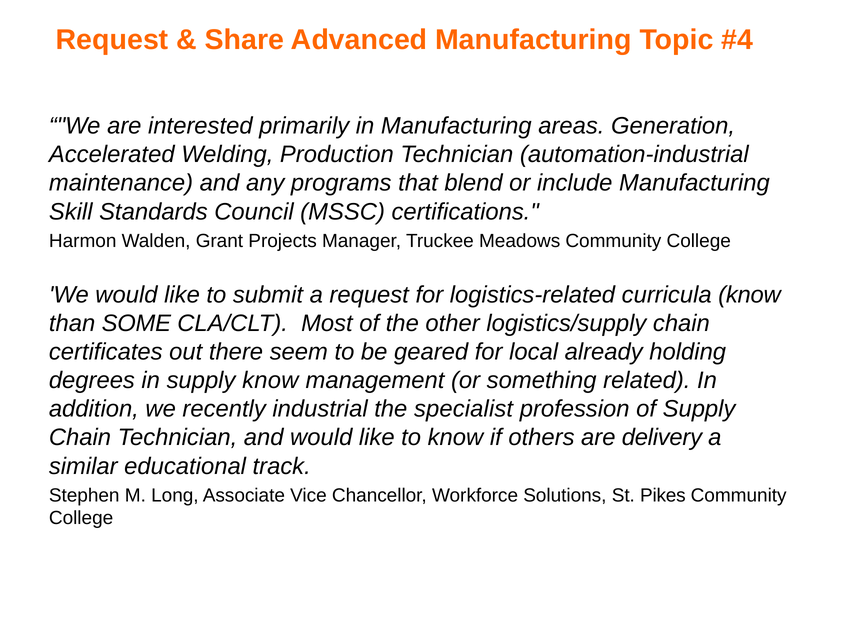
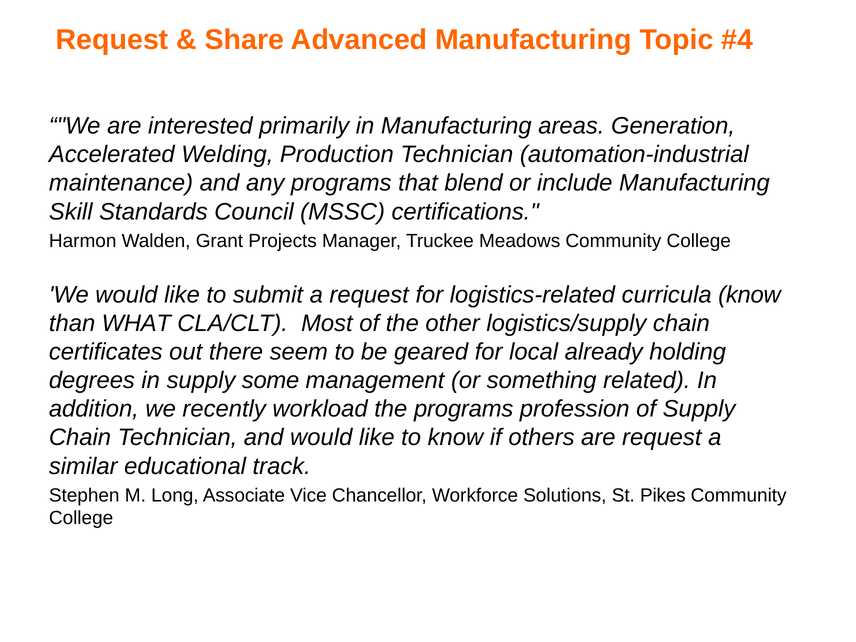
SOME: SOME -> WHAT (136, 323)
supply know: know -> some (271, 381)
industrial: industrial -> workload (320, 409)
the specialist: specialist -> programs (464, 409)
are delivery: delivery -> request (662, 438)
